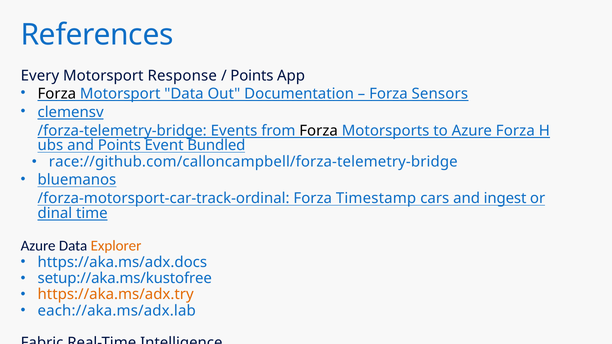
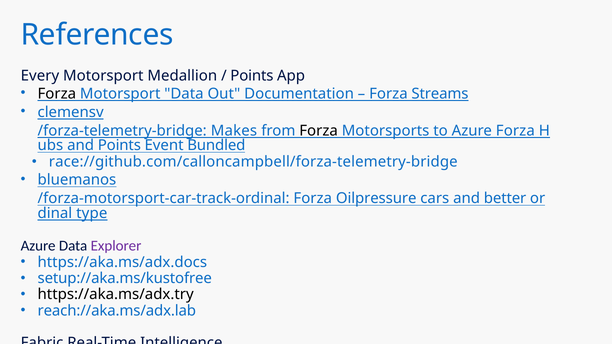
Motorsport Response: Response -> Medallion (182, 76)
Sensors: Sensors -> Streams (440, 94)
Events: Events -> Makes (234, 131)
Timestamp: Timestamp -> Oilpressure (376, 198)
ingest: ingest -> better (505, 198)
time: time -> type (92, 213)
Explorer colour: orange -> purple (116, 246)
https://aka.ms/adx.try colour: orange -> black (116, 295)
each://aka.ms/adx.lab: each://aka.ms/adx.lab -> reach://aka.ms/adx.lab (117, 311)
